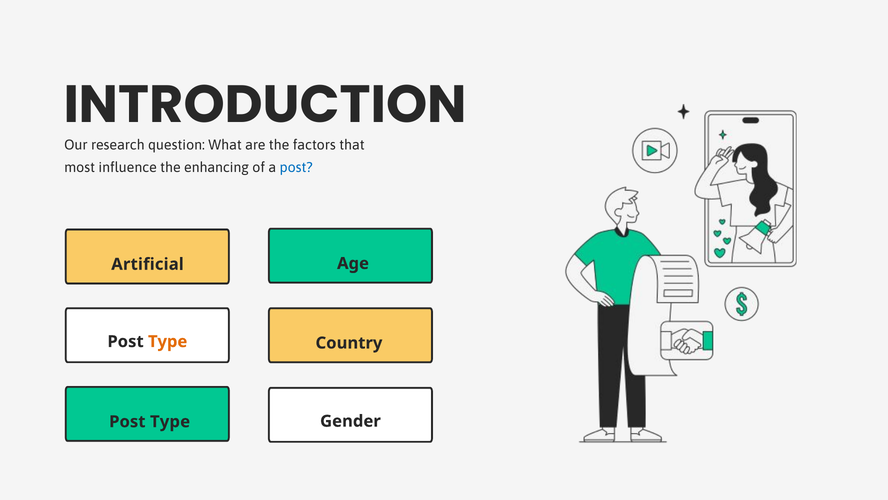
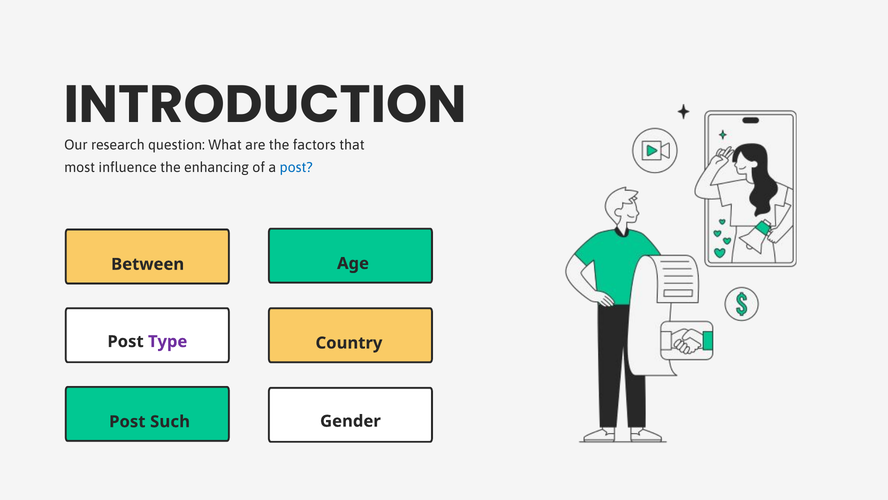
Artificial: Artificial -> Between (148, 264)
Type colour: orange -> purple (168, 341)
Type: Type -> Such (170, 421)
